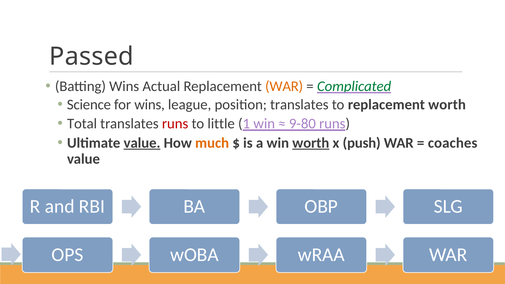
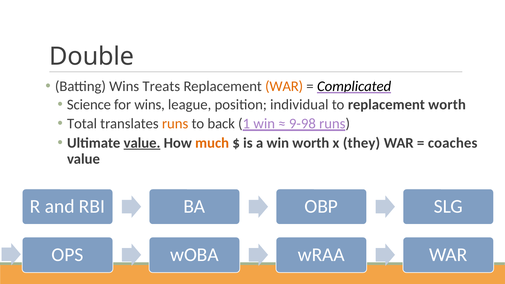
Passed: Passed -> Double (92, 57)
Actual: Actual -> Treats (161, 86)
Complicated colour: green -> black (354, 86)
position translates: translates -> individual (299, 105)
runs colour: red -> orange (175, 124)
little: little -> back (221, 124)
9-80: 9-80 -> 9-98 (302, 124)
worth underline: present -> none (311, 143)
push: push -> they (362, 143)
